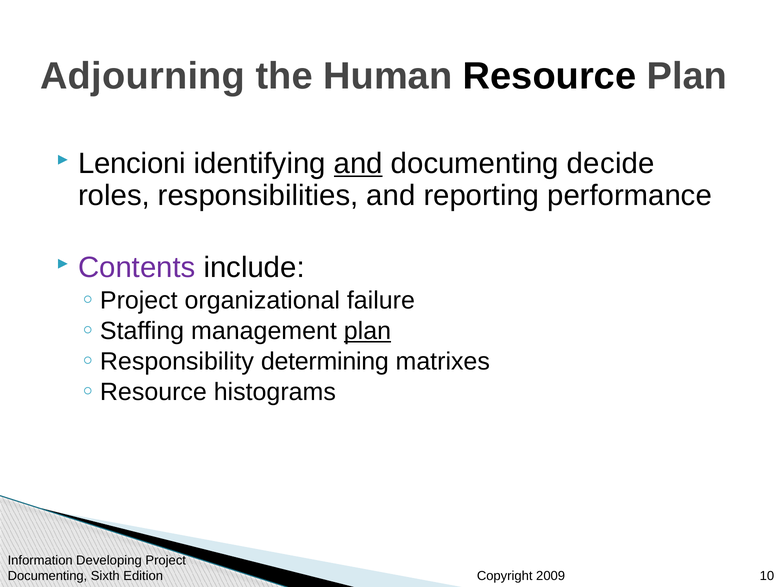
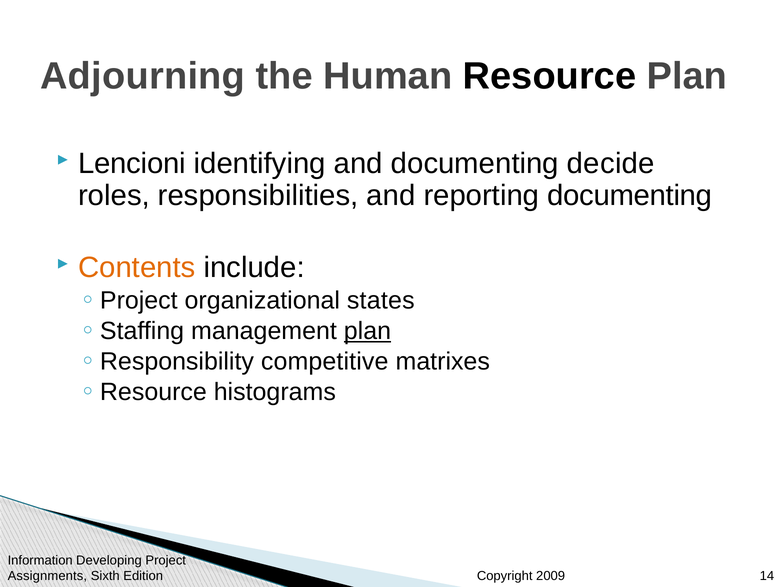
and underline: present -> none (358, 163)
reporting performance: performance -> documenting (630, 195)
Contents colour: purple -> orange (137, 267)
failure: failure -> states (381, 300)
determining: determining -> competitive (325, 361)
Documenting: Documenting -> Assignments (47, 576)
10: 10 -> 14 (767, 576)
